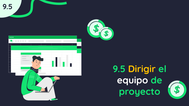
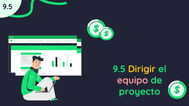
equipo colour: white -> pink (133, 81)
